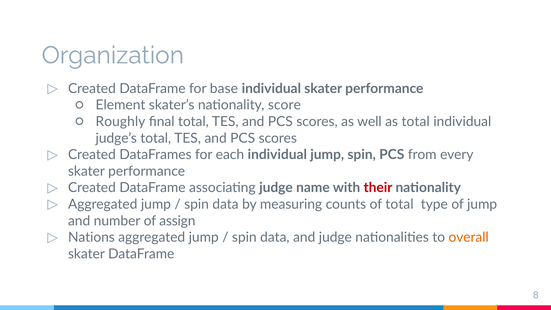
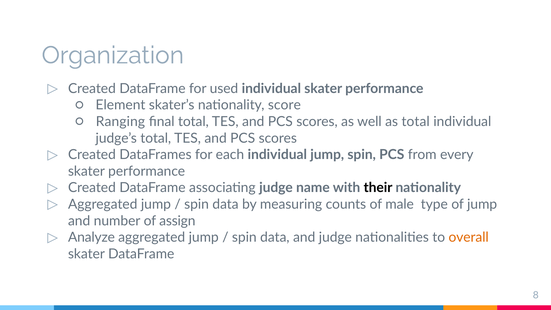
base: base -> used (224, 89)
Roughly: Roughly -> Ranging (120, 122)
their colour: red -> black (378, 188)
of total: total -> male (400, 204)
Nations: Nations -> Analyze (91, 237)
